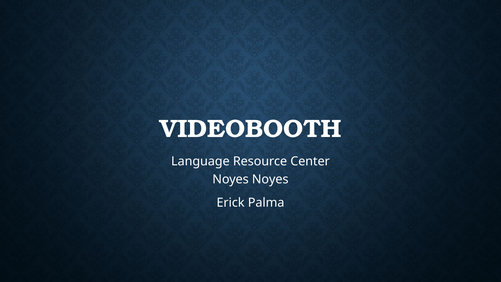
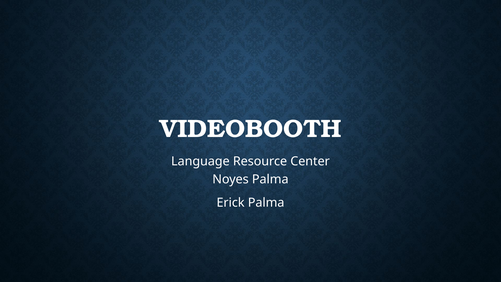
Noyes Noyes: Noyes -> Palma (270, 179)
